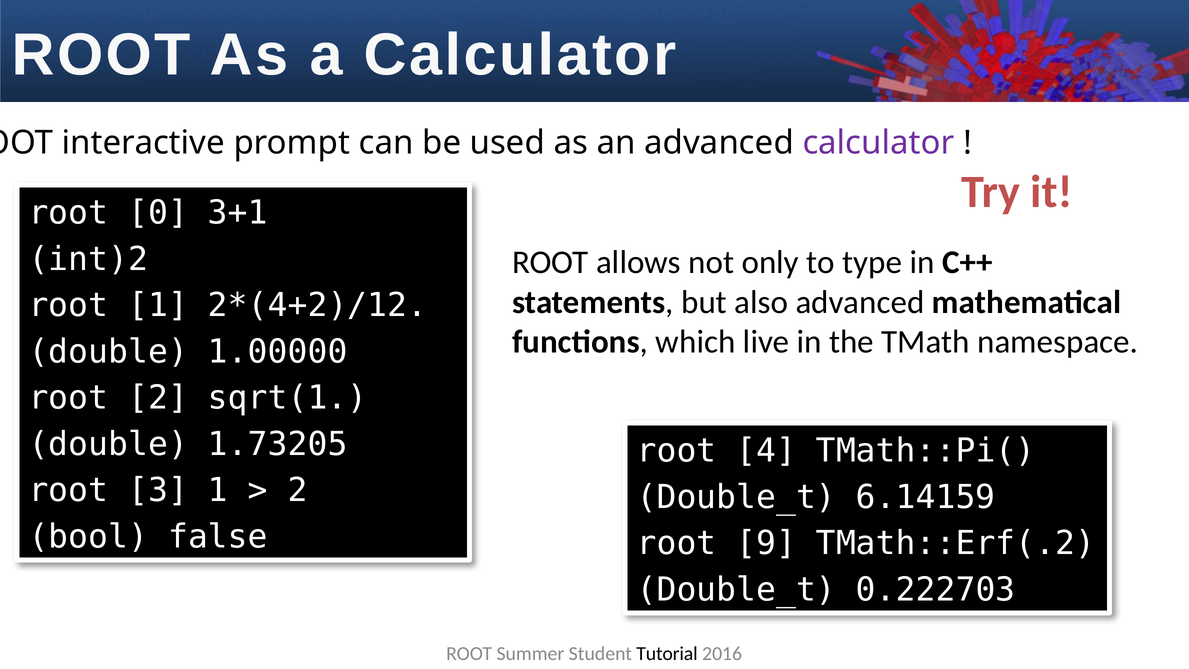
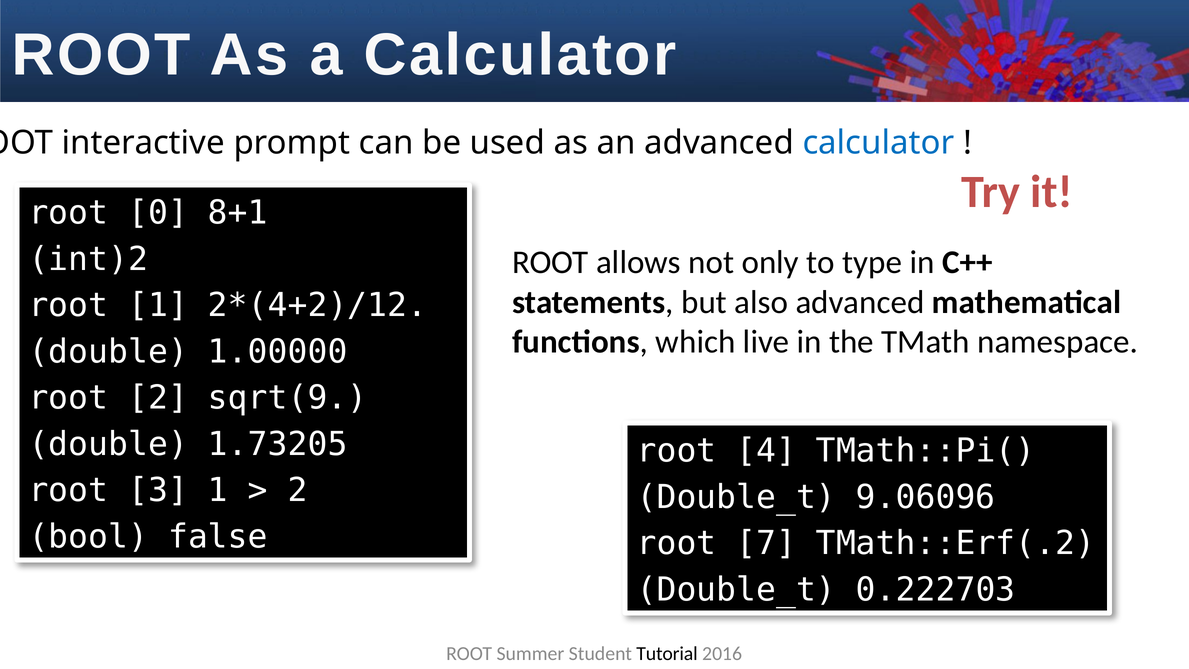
calculator colour: purple -> blue (879, 143)
3+1: 3+1 -> 8+1 (238, 213)
sqrt(1: sqrt(1 -> sqrt(9 (288, 398)
6.14159: 6.14159 -> 9.06096 (926, 497)
9: 9 -> 7 (766, 543)
